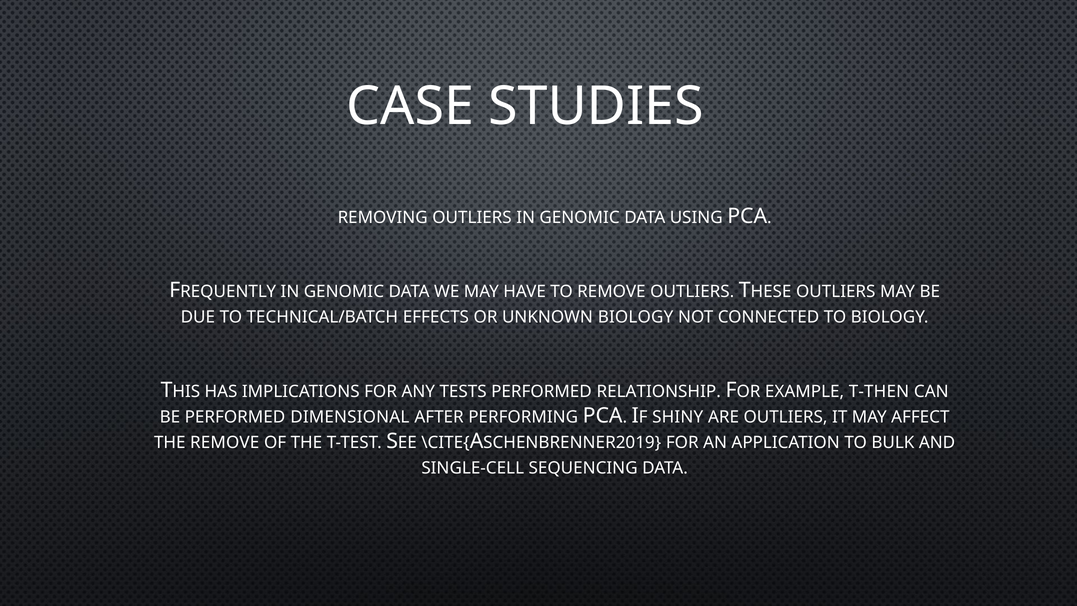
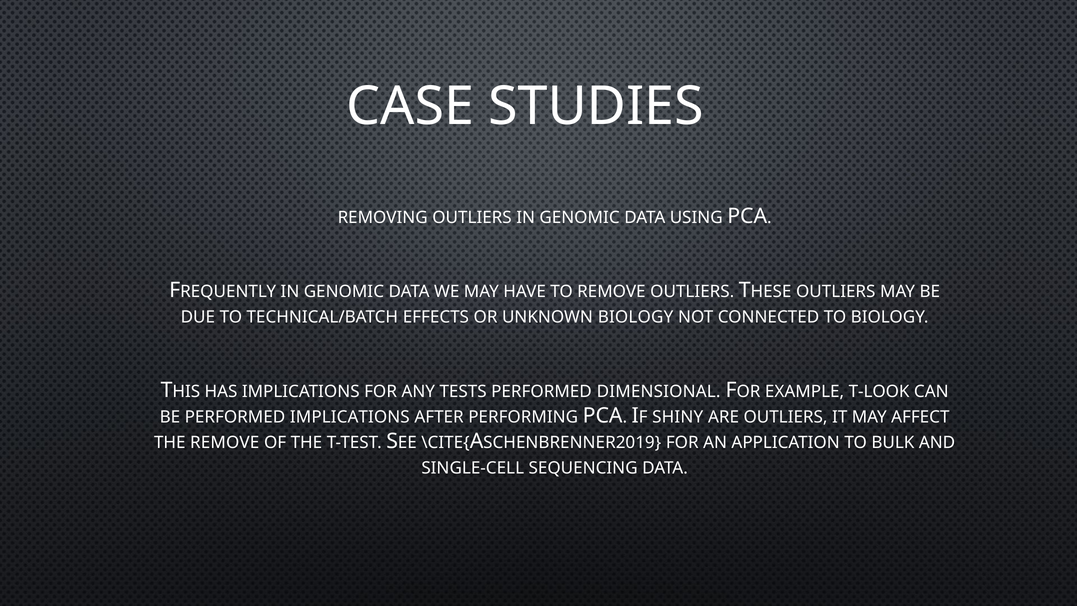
RELATIONSHIP: RELATIONSHIP -> DIMENSIONAL (659, 391)
T-THEN: T-THEN -> T-LOOK (879, 391)
PERFORMED DIMENSIONAL: DIMENSIONAL -> IMPLICATIONS (350, 417)
